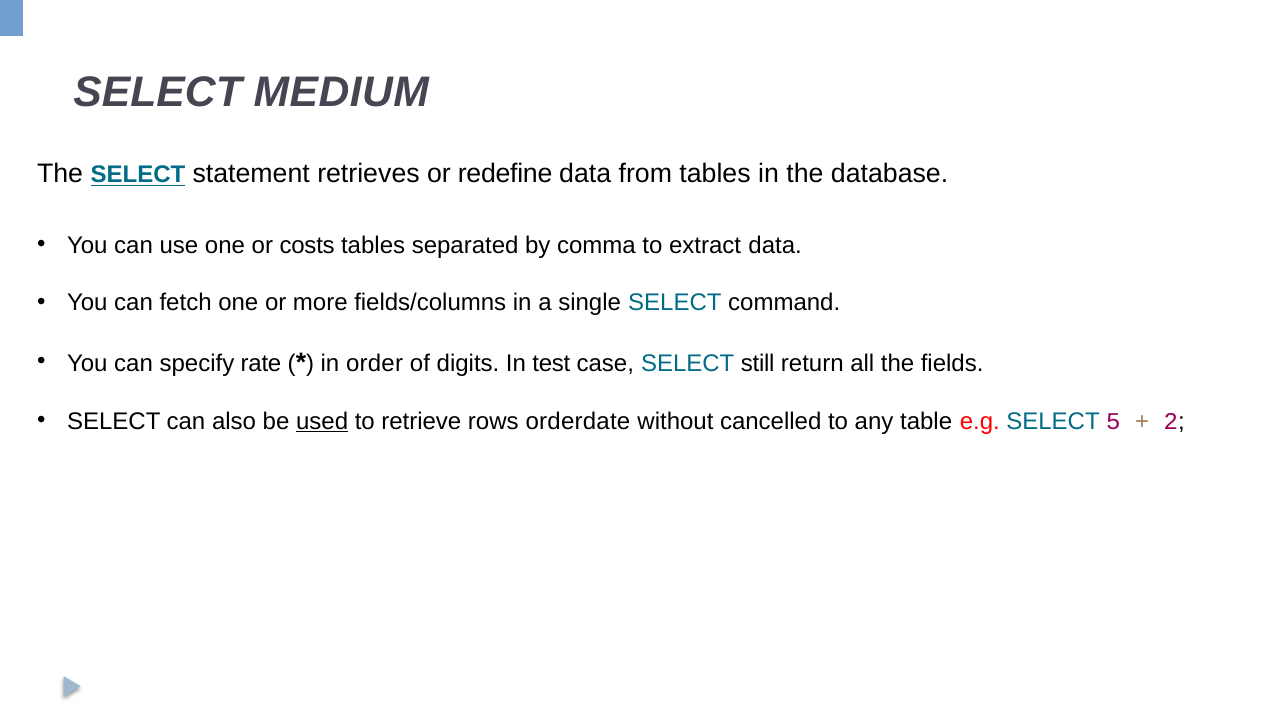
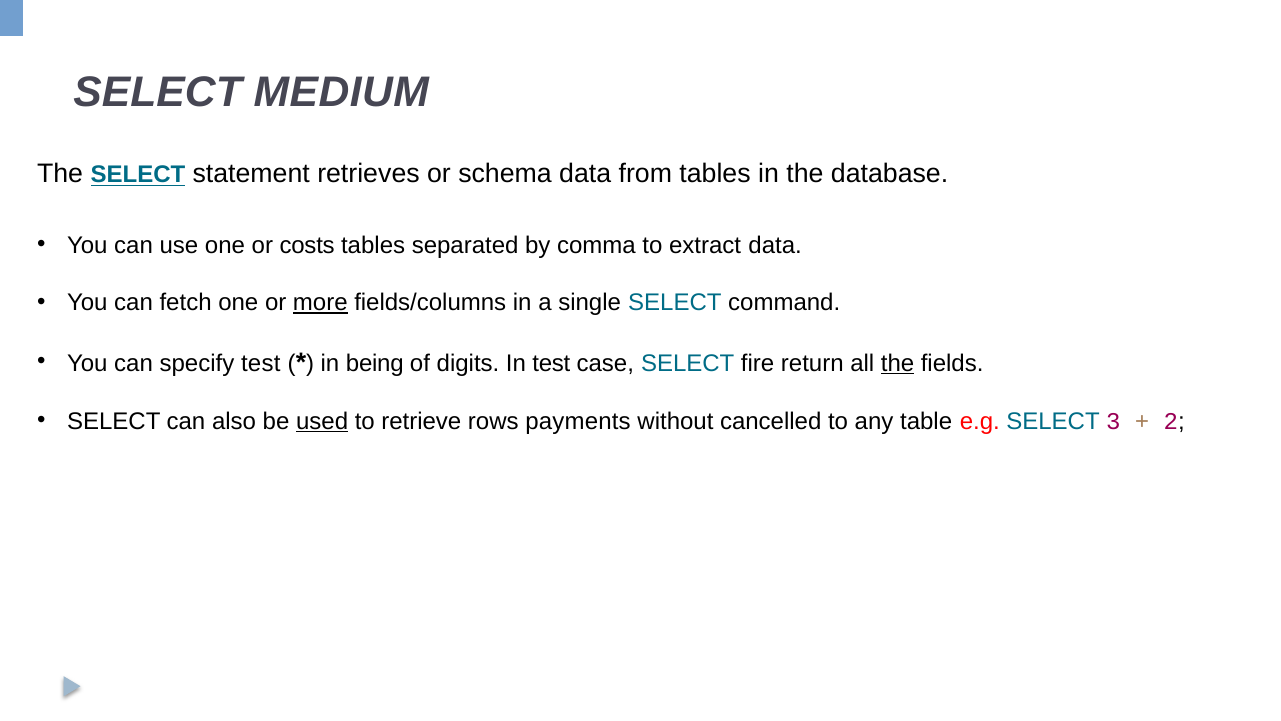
redefine: redefine -> schema (505, 174)
more underline: none -> present (320, 303)
specify rate: rate -> test (261, 363)
order: order -> being (375, 363)
still: still -> fire (758, 363)
the underline: none -> present (898, 363)
orderdate: orderdate -> payments (578, 421)
5: 5 -> 3 (1113, 421)
